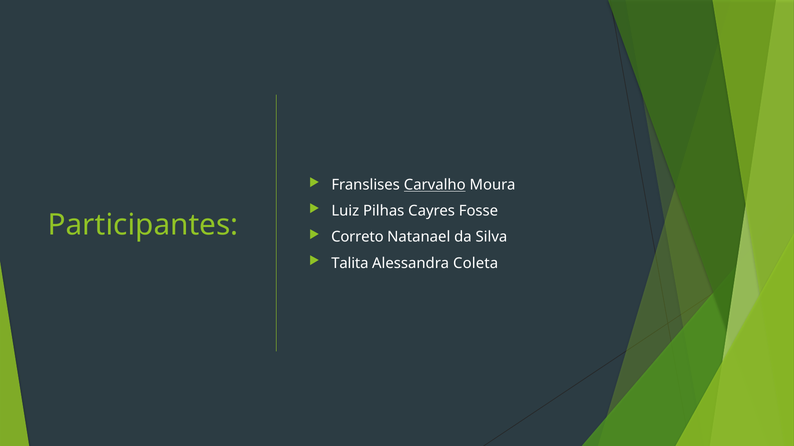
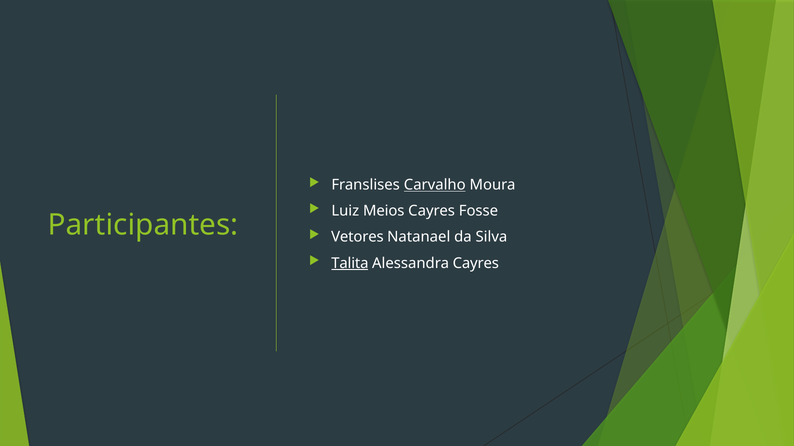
Pilhas: Pilhas -> Meios (384, 211)
Correto: Correto -> Vetores (357, 237)
Talita underline: none -> present (350, 264)
Alessandra Coleta: Coleta -> Cayres (476, 264)
